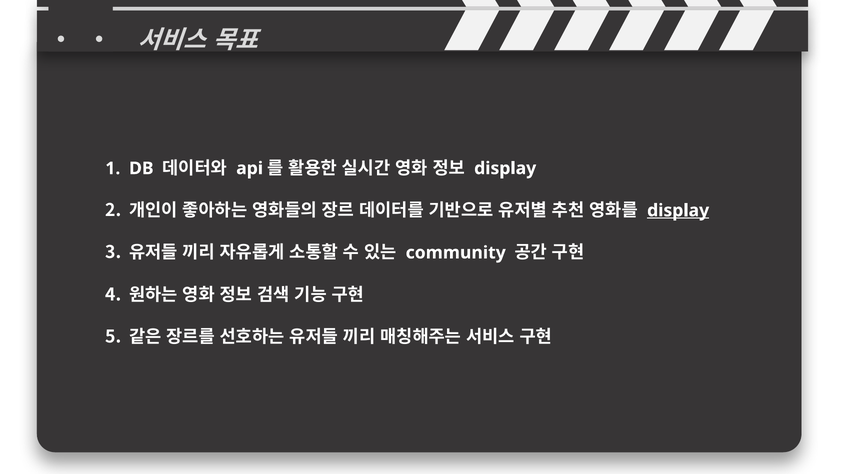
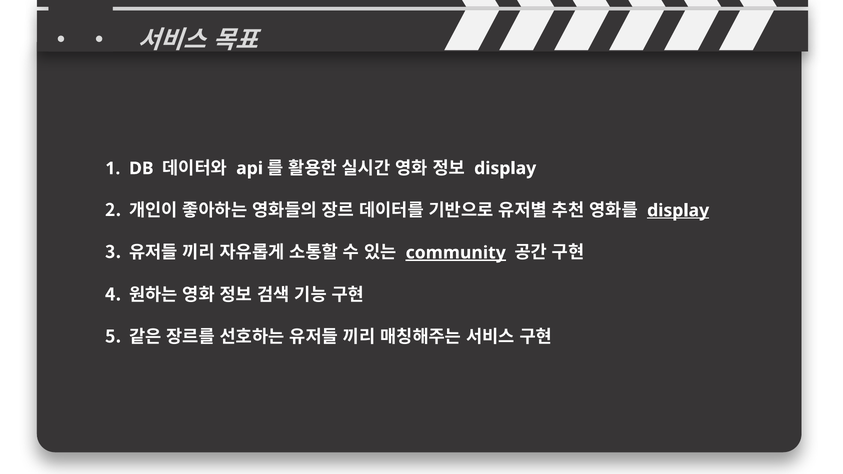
community underline: none -> present (456, 253)
